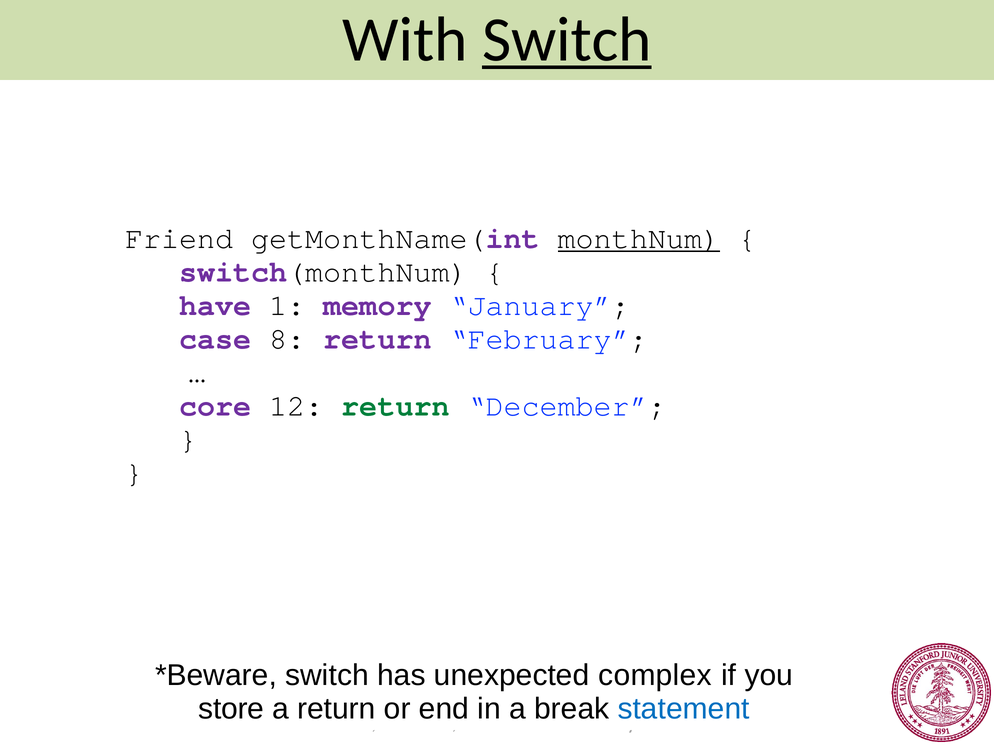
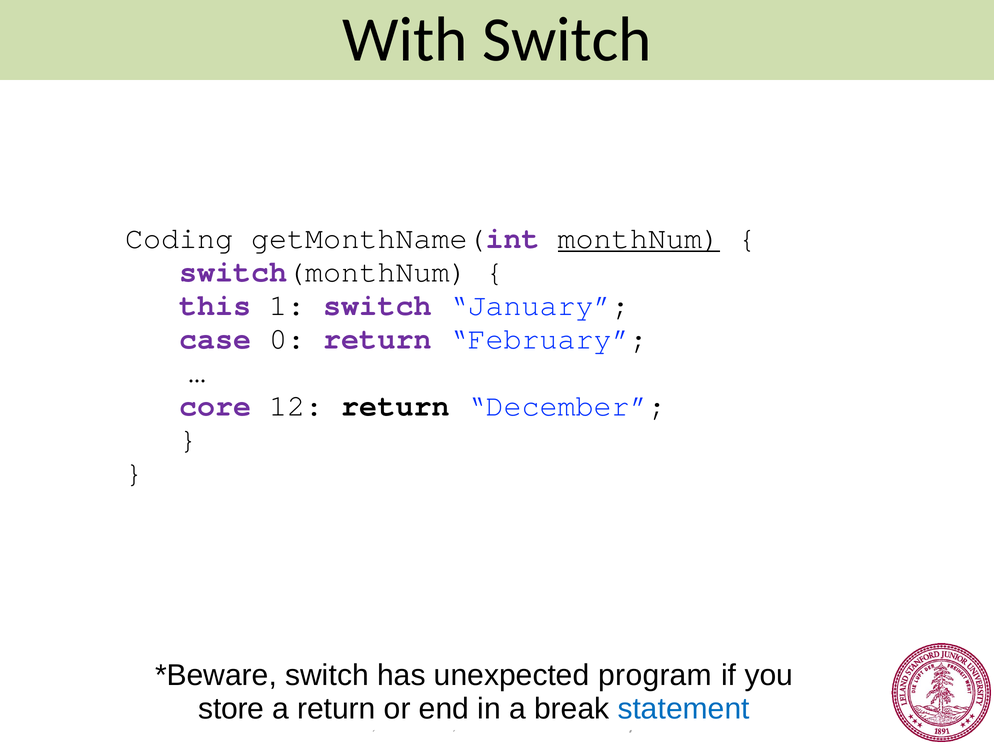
Switch underline: present -> none (567, 40)
Friend: Friend -> Coding (179, 238)
have: have -> this (215, 305)
1 memory: memory -> switch (378, 305)
8: 8 -> 0 (287, 339)
return colour: green -> black (396, 406)
complex: complex -> program (655, 676)
